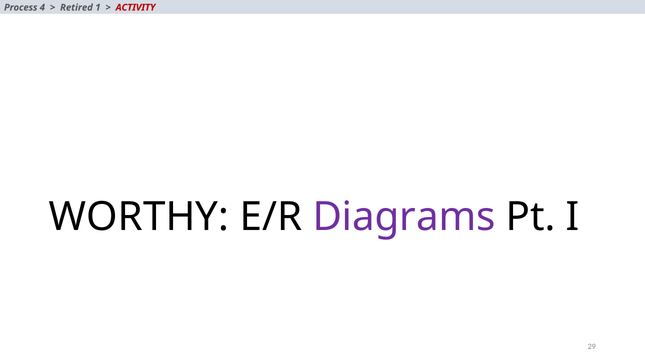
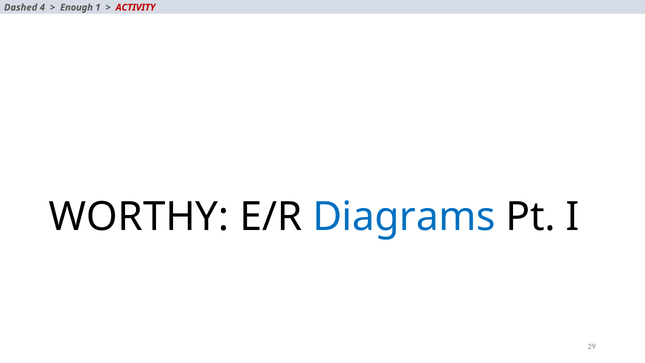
Process: Process -> Dashed (21, 7)
Retired: Retired -> Enough (76, 7)
Diagrams colour: purple -> blue (404, 217)
